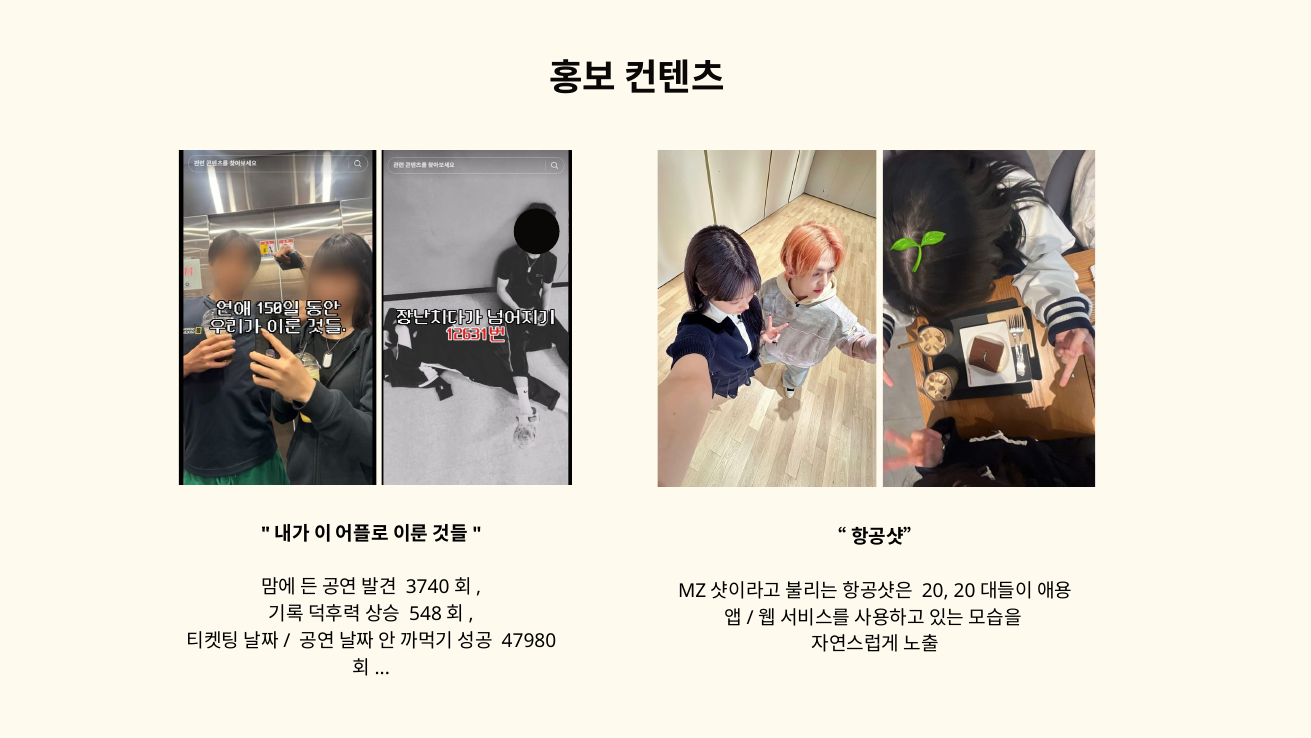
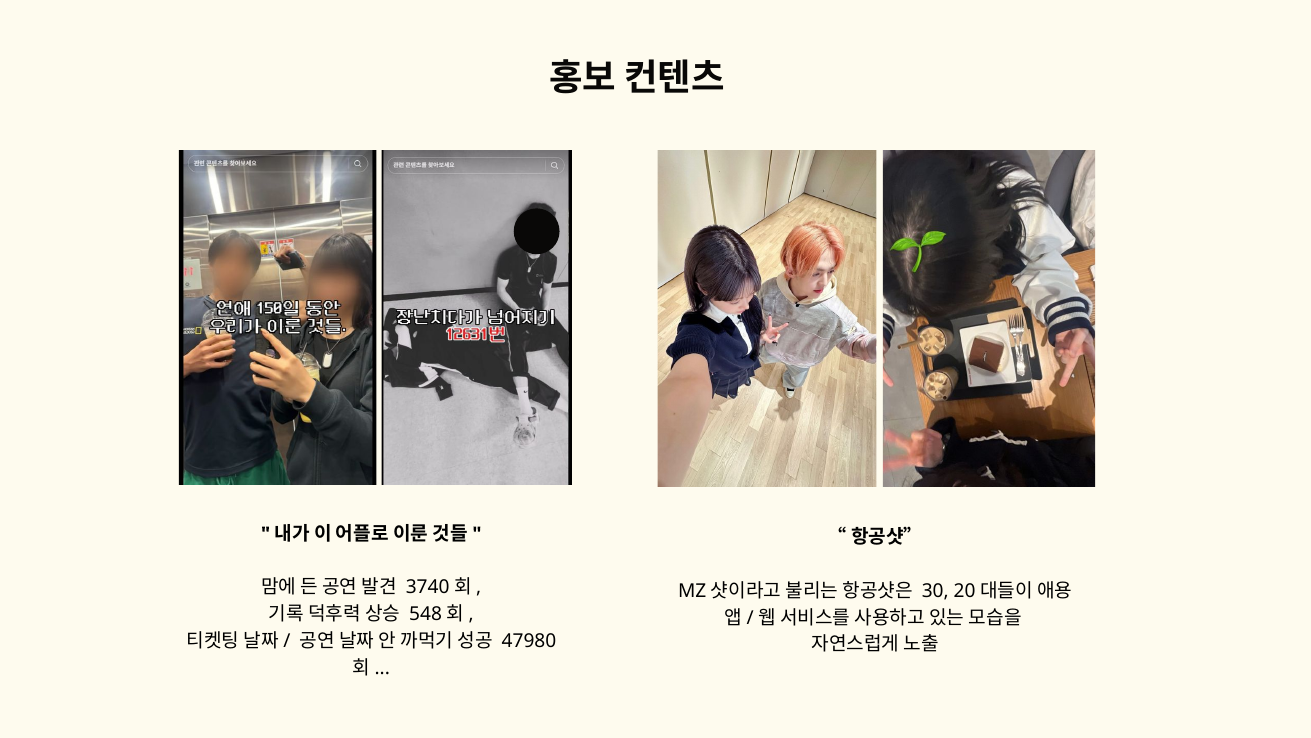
20: 20 -> 30 (935, 591)
